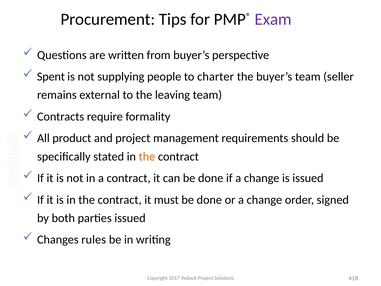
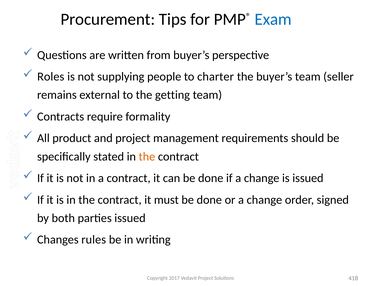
Exam colour: purple -> blue (273, 19)
Spent: Spent -> Roles (51, 77)
leaving: leaving -> getting (172, 95)
